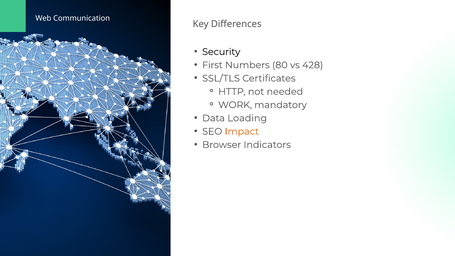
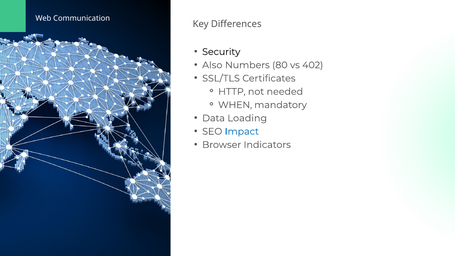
First: First -> Also (212, 65)
428: 428 -> 402 (313, 65)
WORK: WORK -> WHEN (235, 105)
Impact colour: orange -> blue (242, 131)
